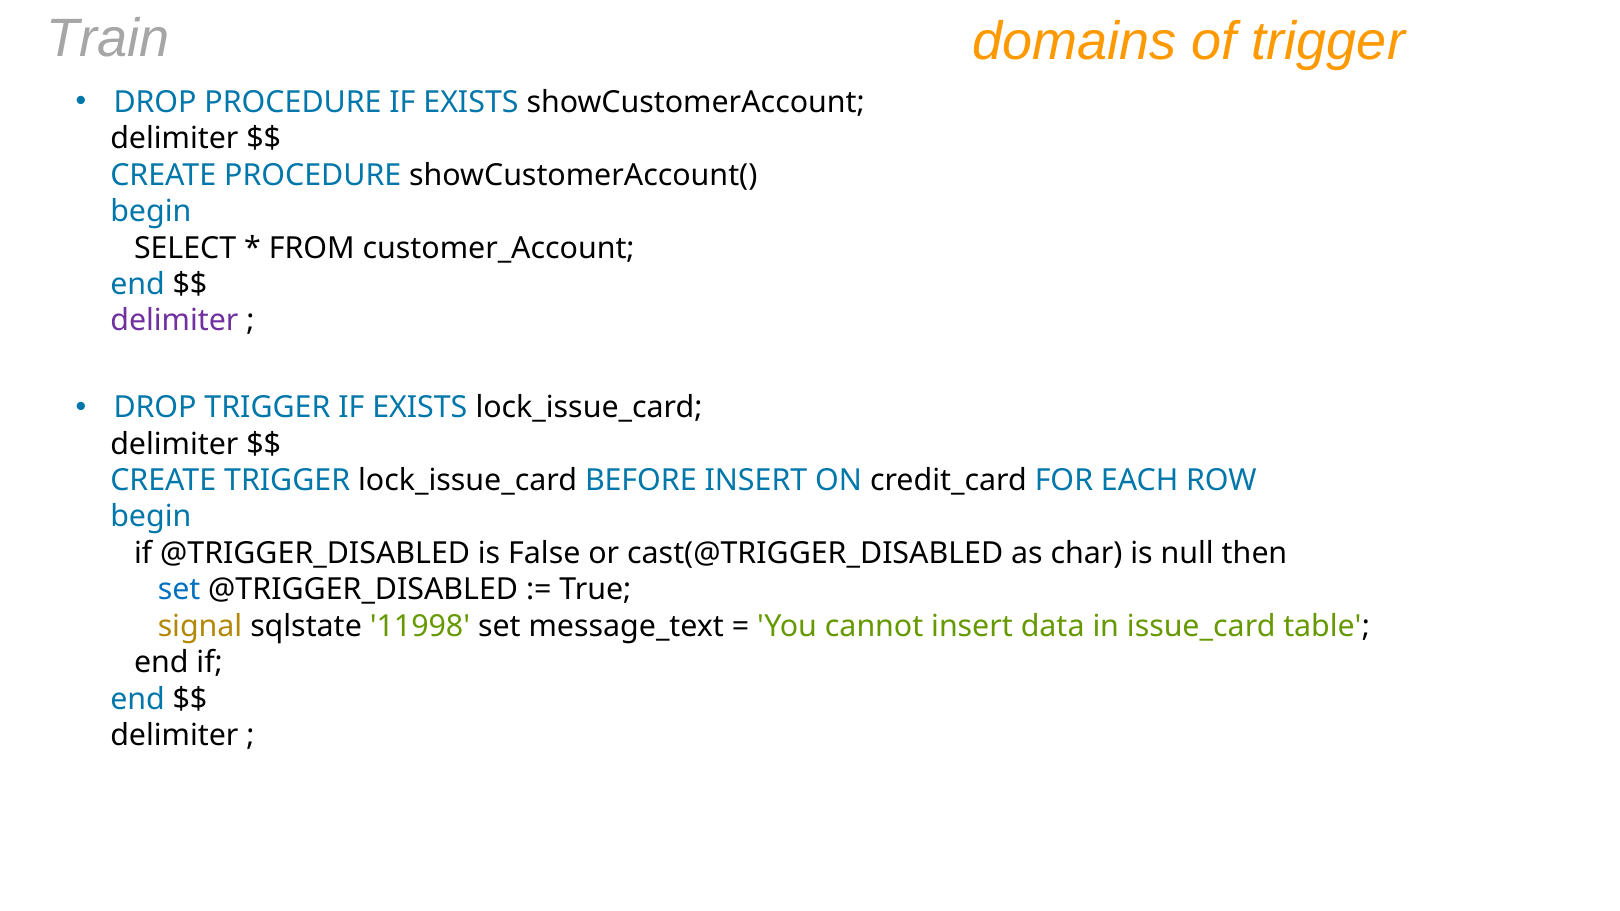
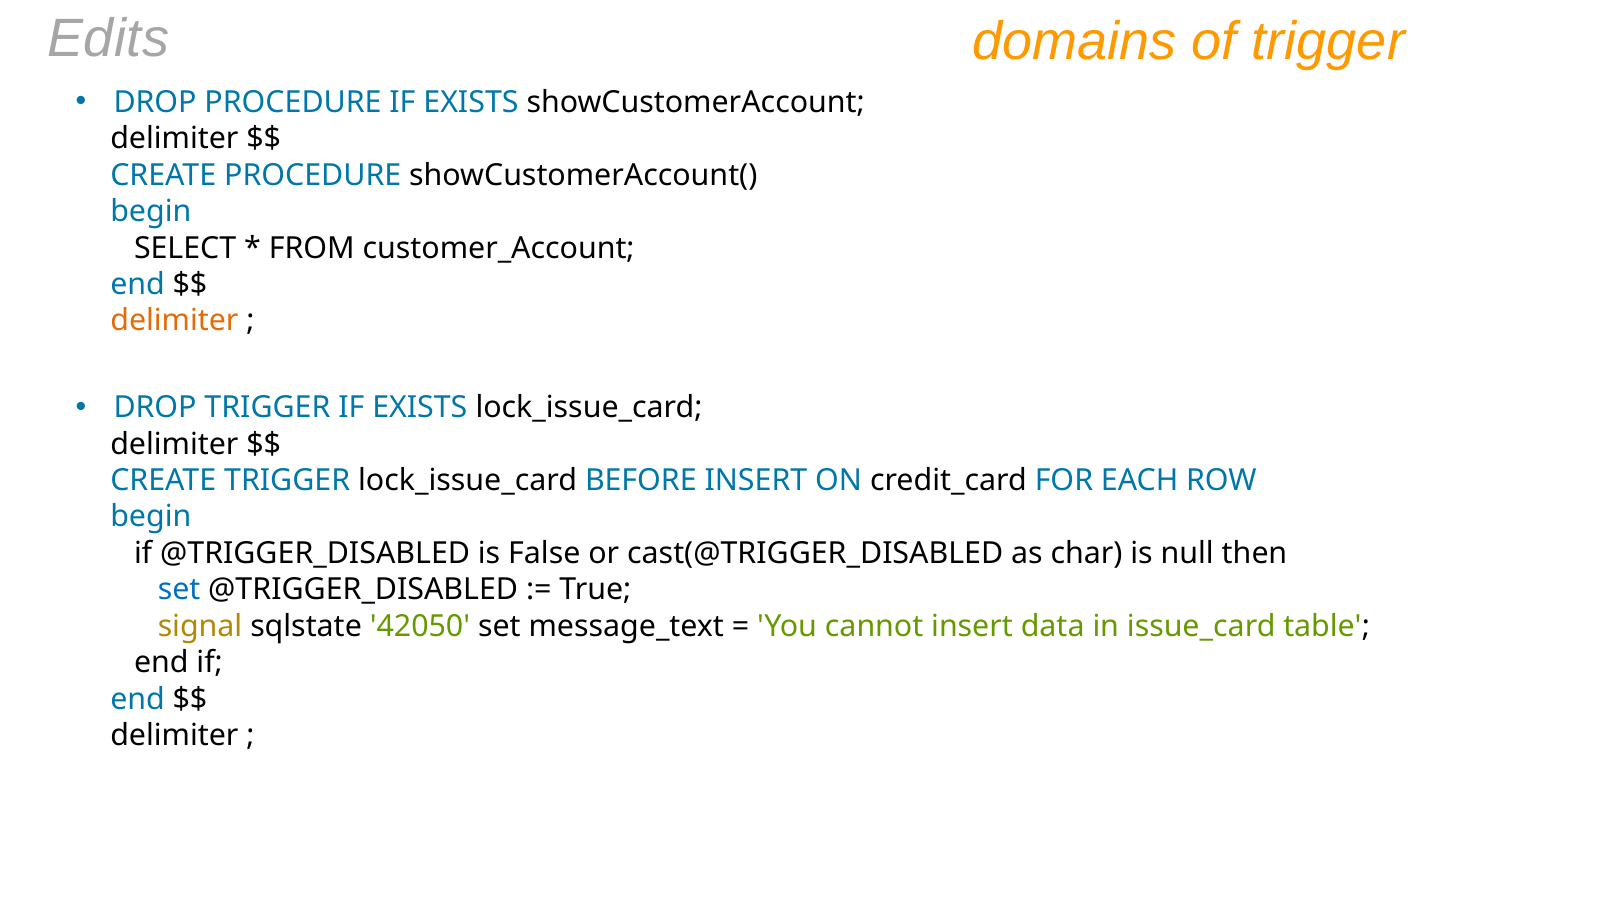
Train: Train -> Edits (108, 39)
delimiter colour: purple -> orange (174, 321)
11998: 11998 -> 42050 (420, 626)
